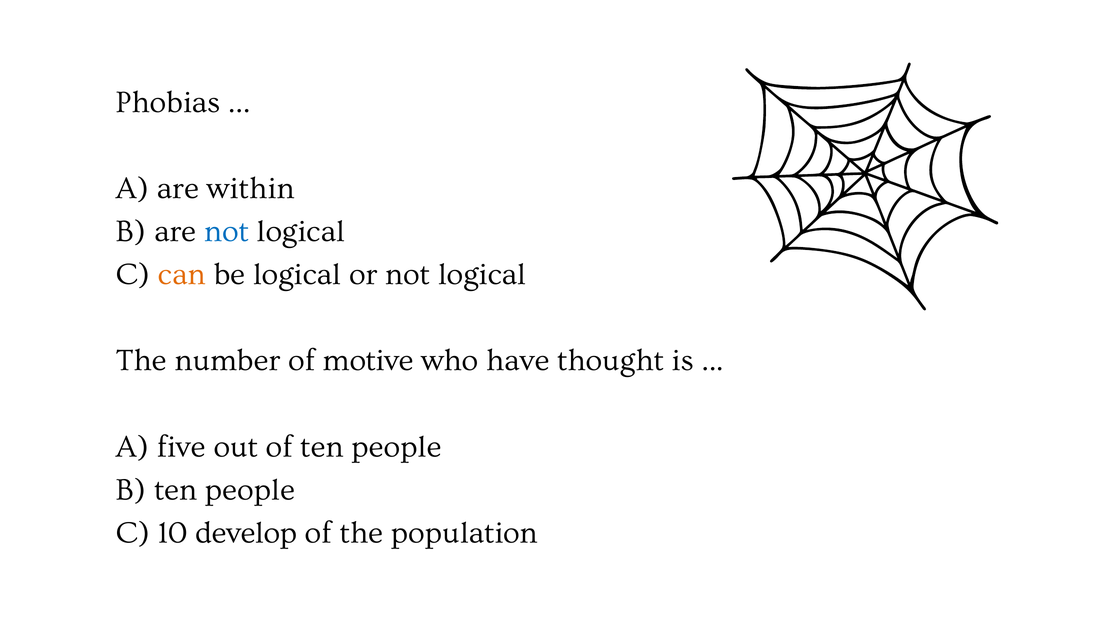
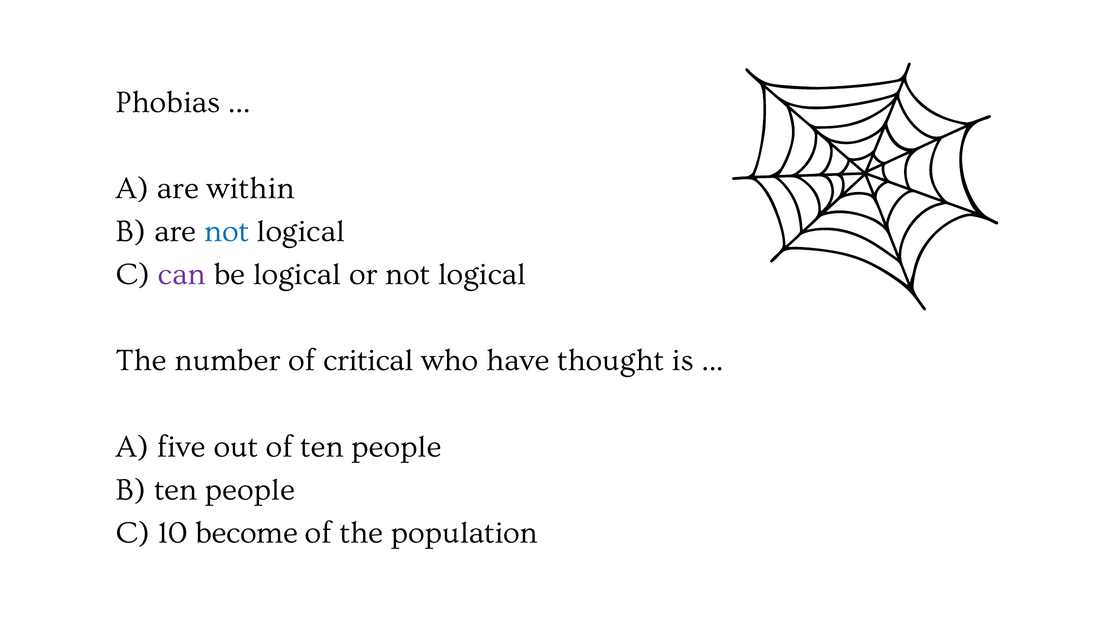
can colour: orange -> purple (182, 274)
motive: motive -> critical (368, 360)
develop: develop -> become (246, 533)
